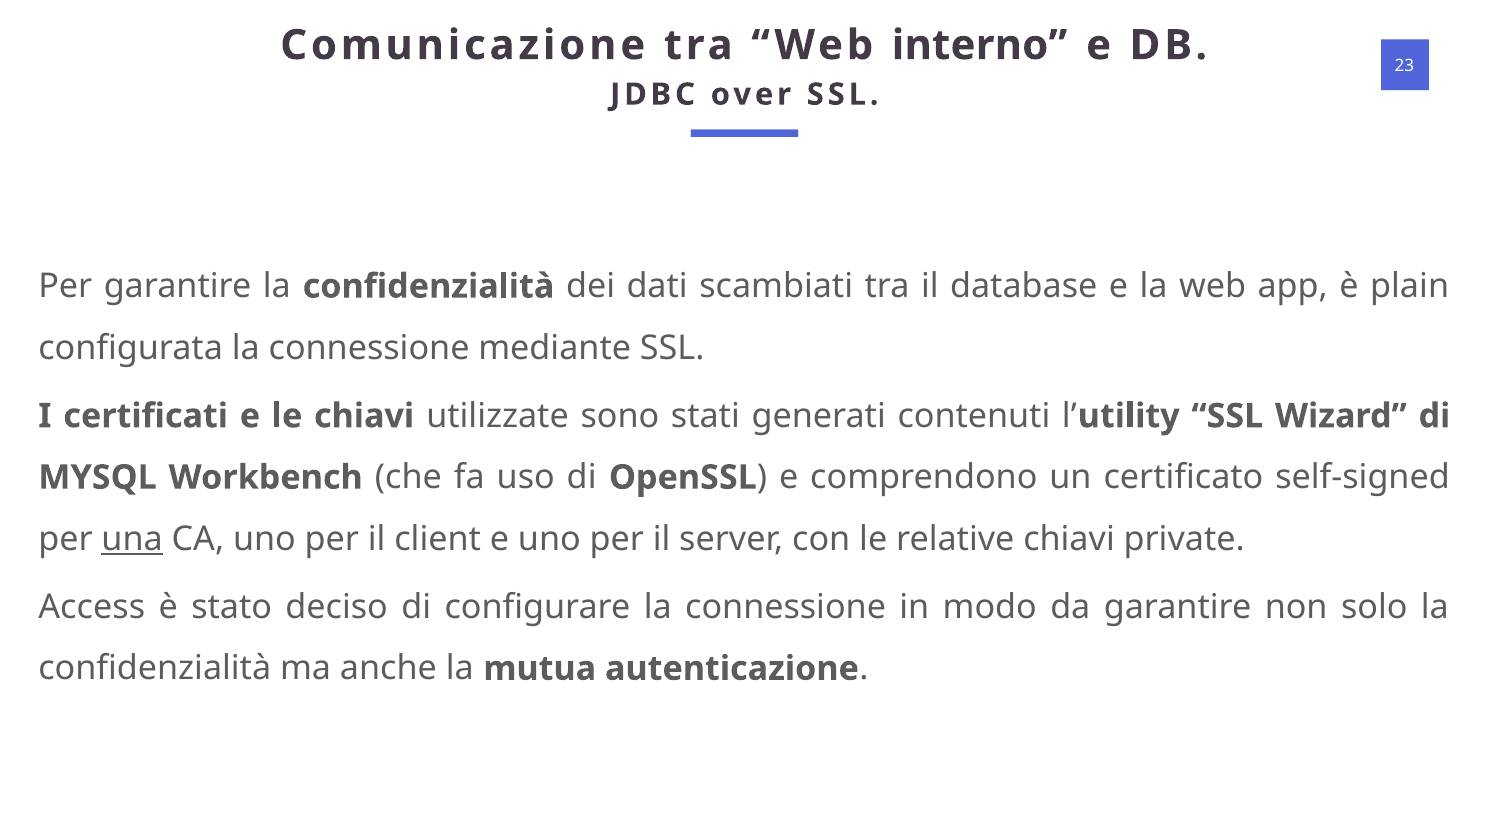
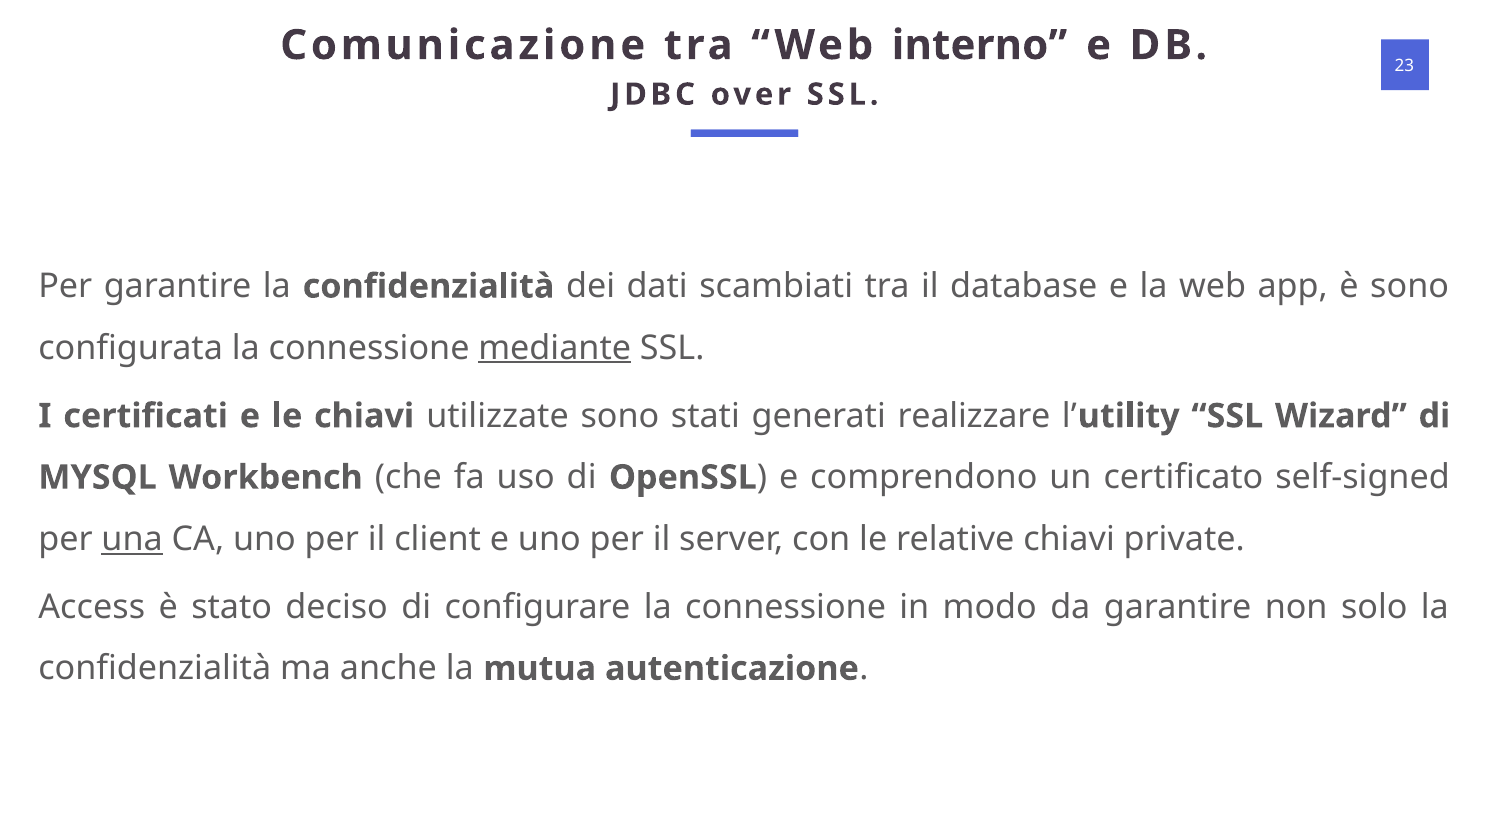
è plain: plain -> sono (1410, 286)
mediante underline: none -> present (555, 348)
contenuti: contenuti -> realizzare (974, 416)
